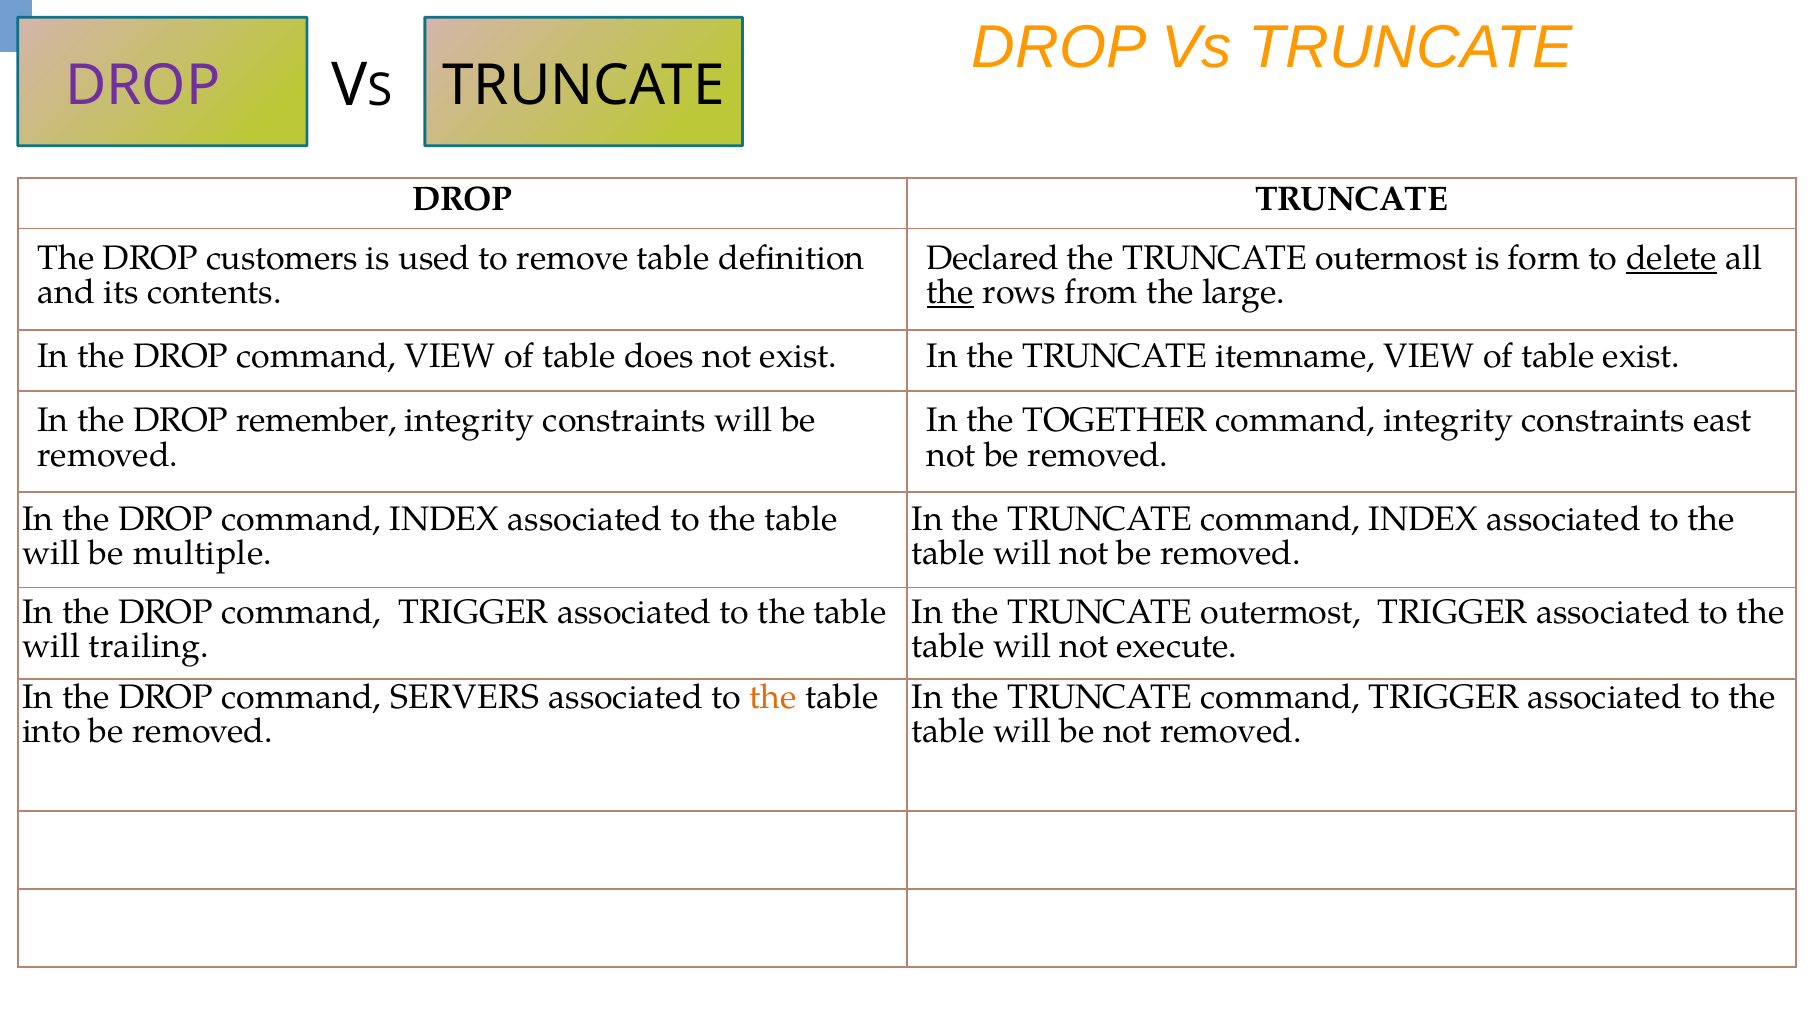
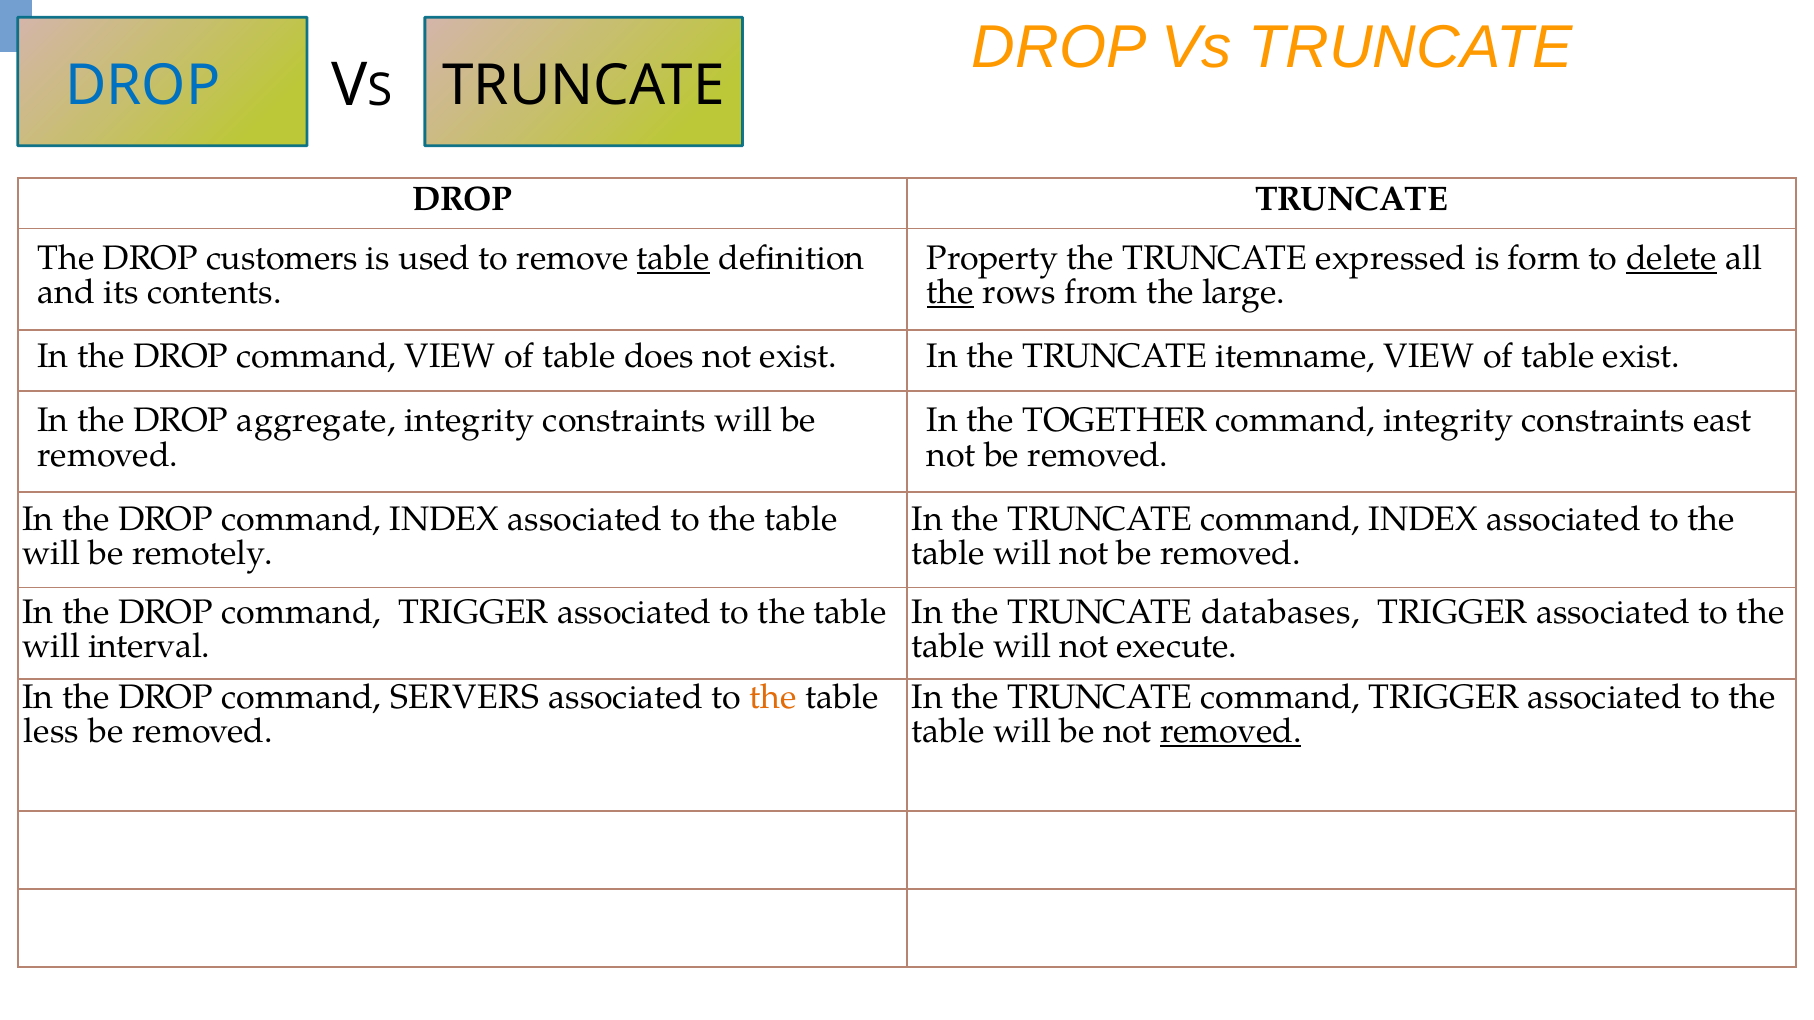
DROP colour: purple -> blue (143, 86)
table underline: none -> present (673, 258)
Declared: Declared -> Property (992, 258)
outermost: outermost -> expressed (1391, 258)
remember: remember -> aggregate (316, 421)
multiple: multiple -> remotely (203, 554)
In the TRUNCATE outermost: outermost -> databases (1280, 613)
trailing: trailing -> interval (149, 647)
into: into -> less (51, 731)
removed underline: none -> present (1231, 731)
